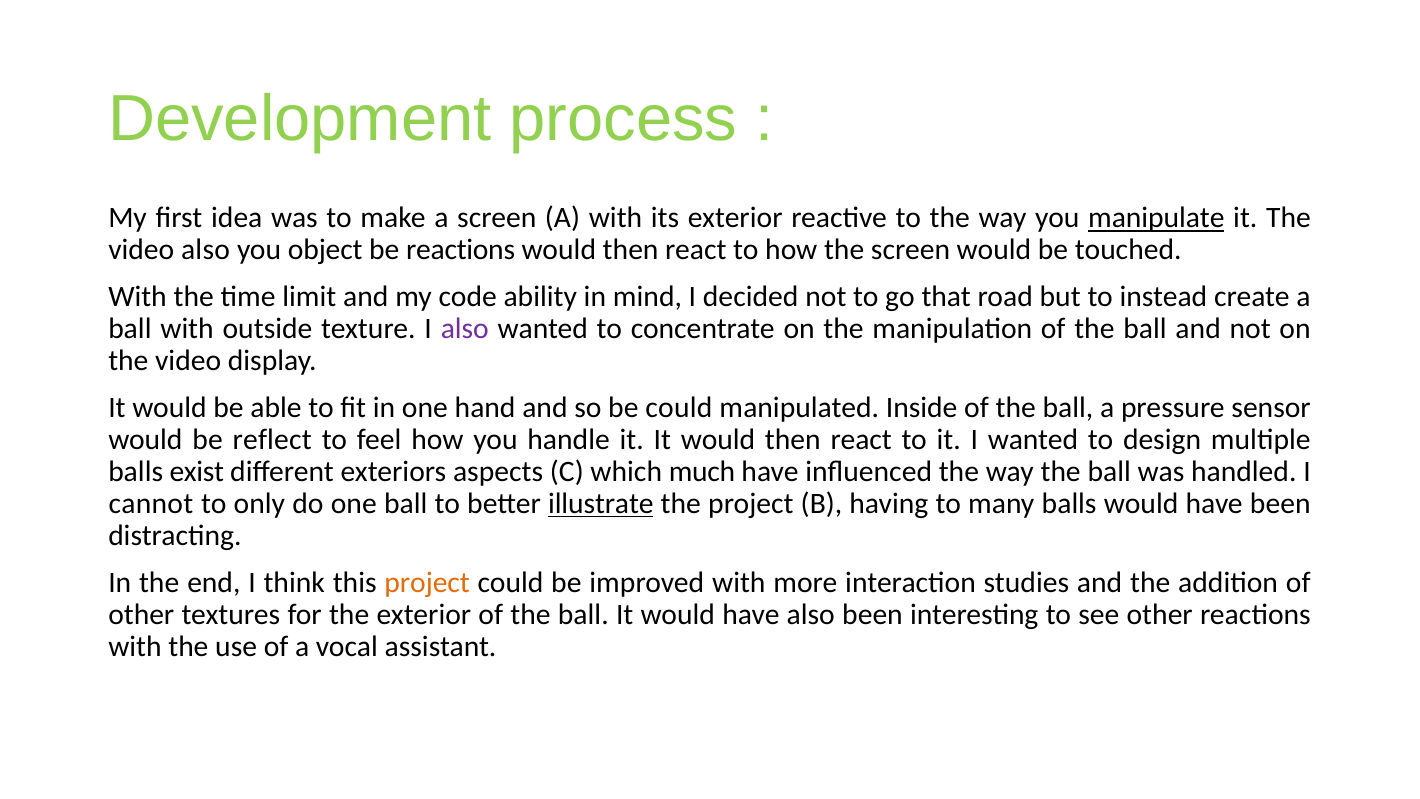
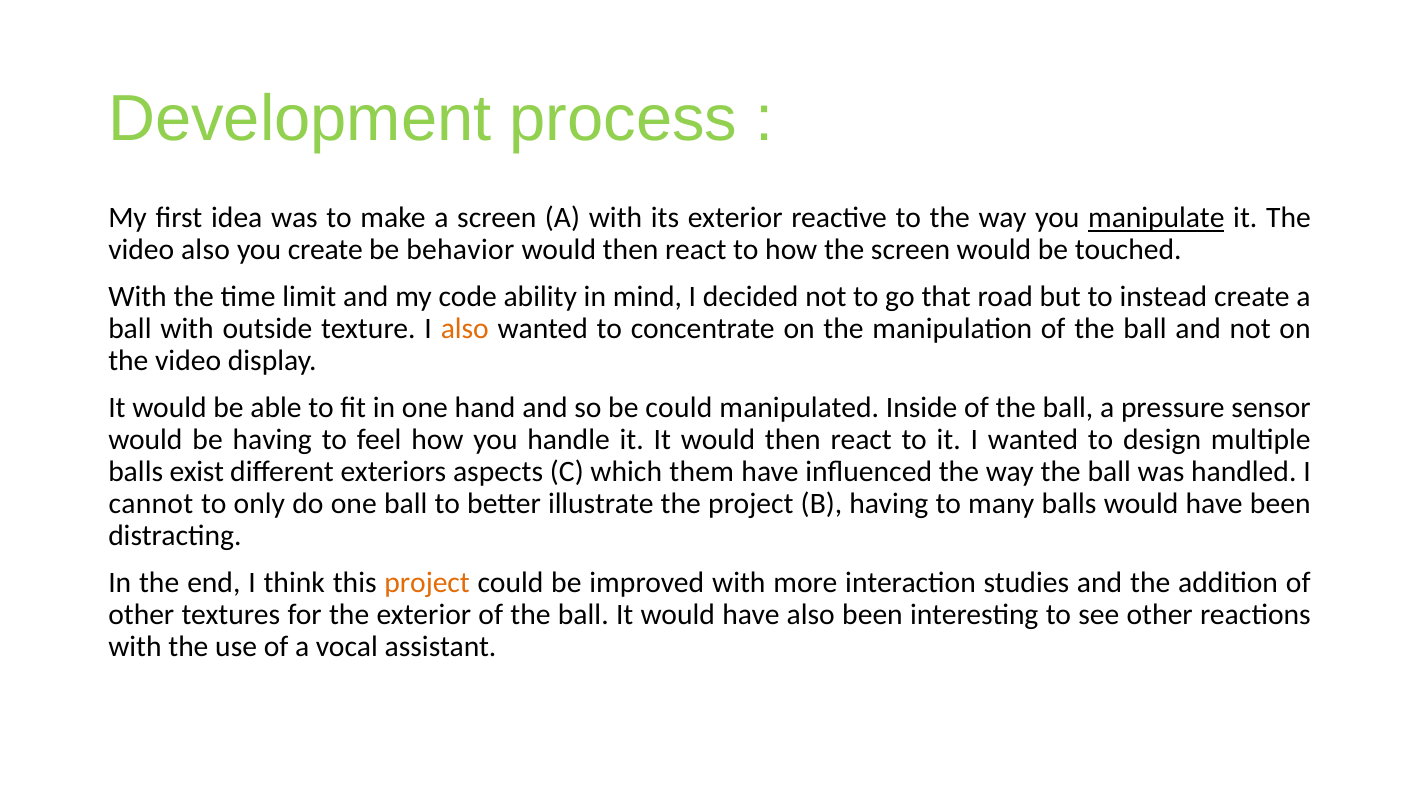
you object: object -> create (325, 250)
be reactions: reactions -> behavior (460, 250)
also colour: purple -> orange (465, 329)
be reflect: reflect -> having (272, 440)
much: much -> them (702, 472)
illustrate underline: present -> none (601, 504)
